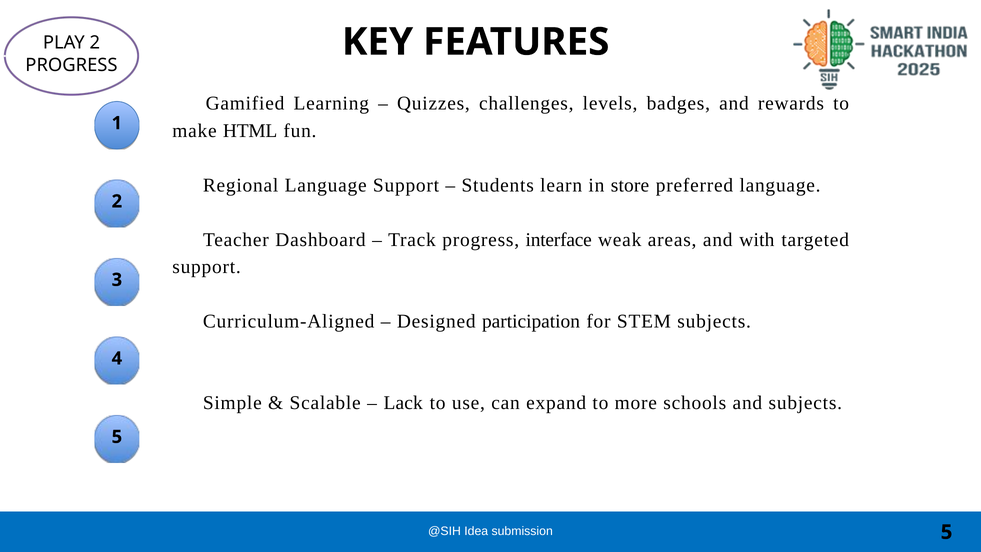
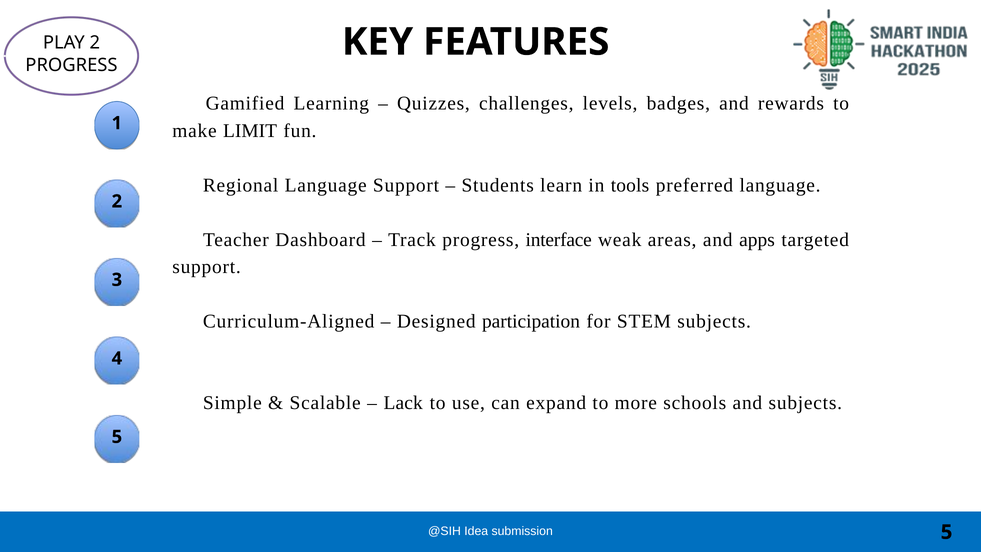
HTML: HTML -> LIMIT (250, 131)
store: store -> tools (630, 185)
with: with -> apps (757, 240)
